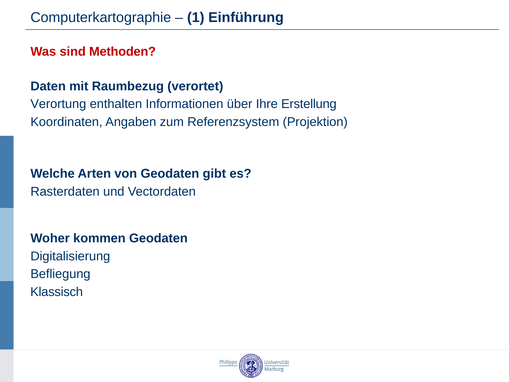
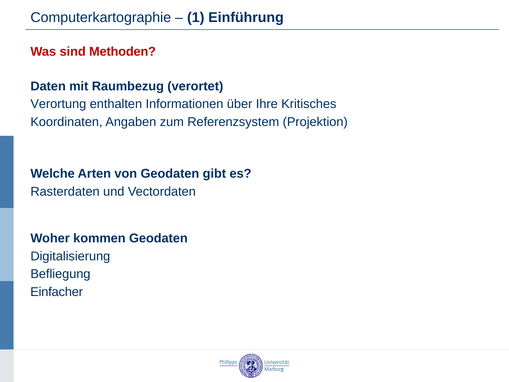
Erstellung: Erstellung -> Kritisches (309, 104)
Klassisch: Klassisch -> Einfacher (57, 292)
